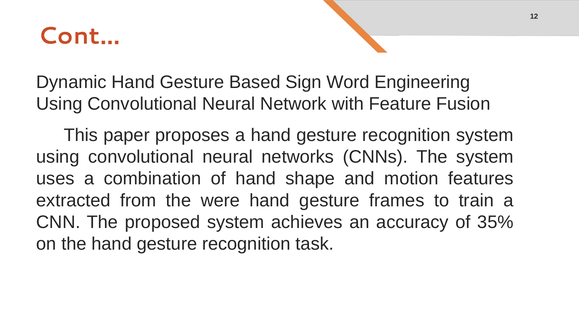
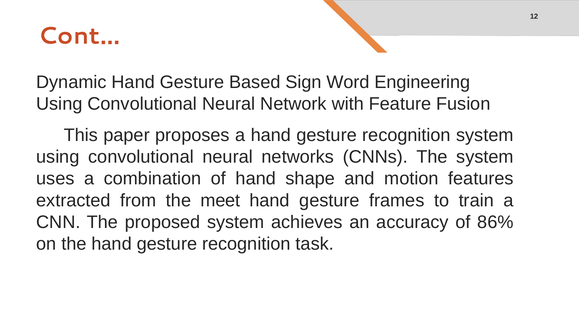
were: were -> meet (220, 200)
35%: 35% -> 86% (495, 222)
